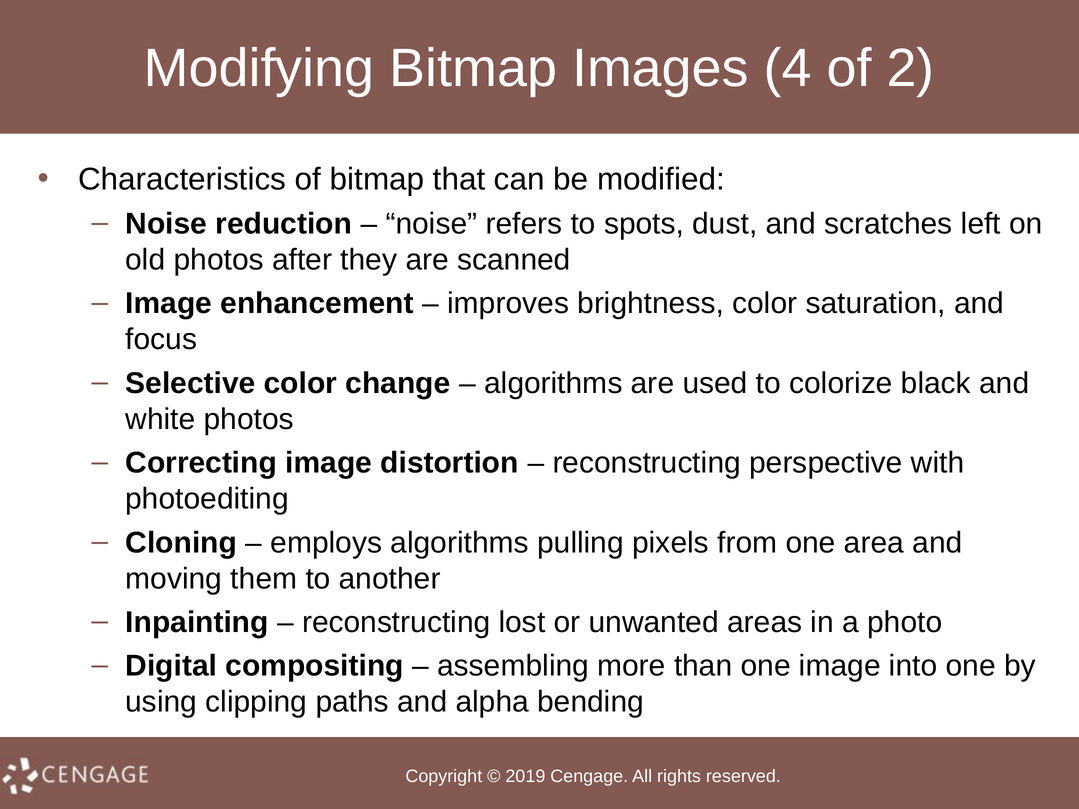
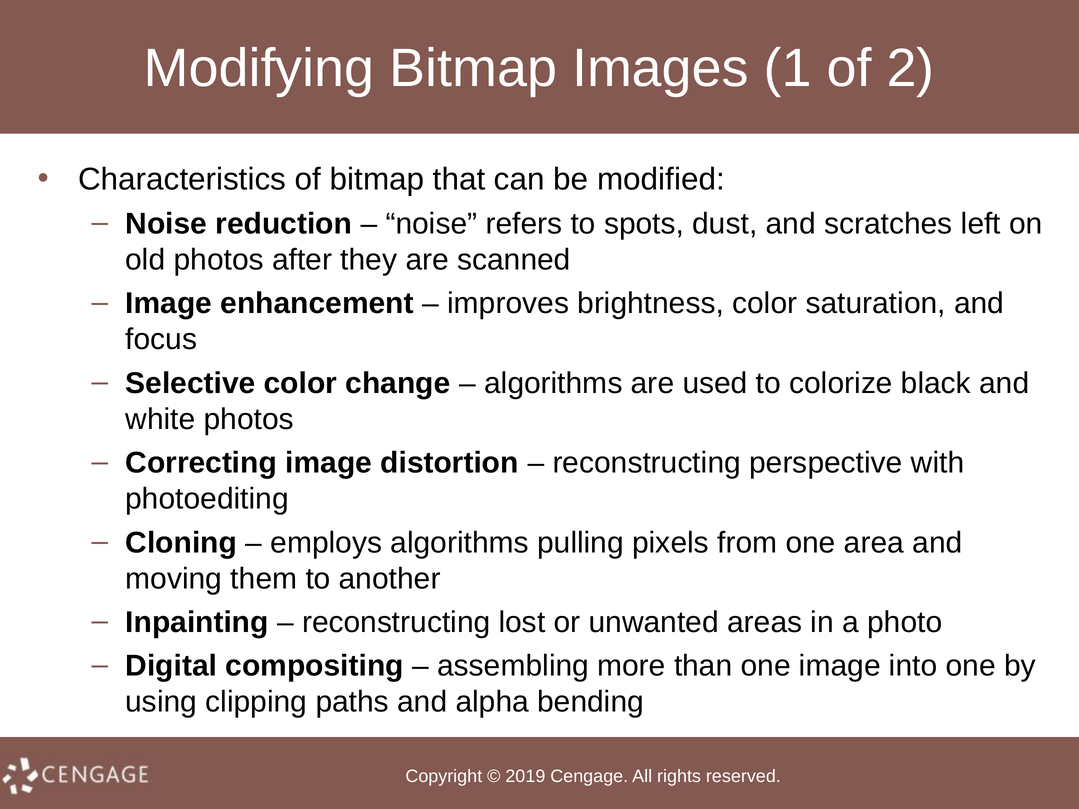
4: 4 -> 1 (788, 68)
